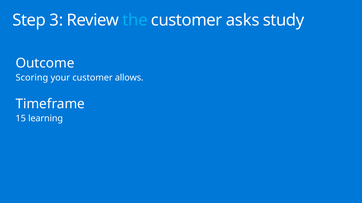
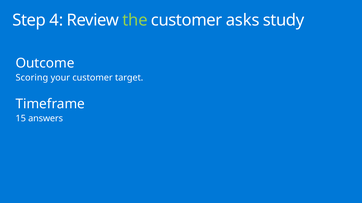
3: 3 -> 4 (56, 20)
the colour: light blue -> light green (135, 20)
allows: allows -> target (129, 78)
learning: learning -> answers (46, 119)
